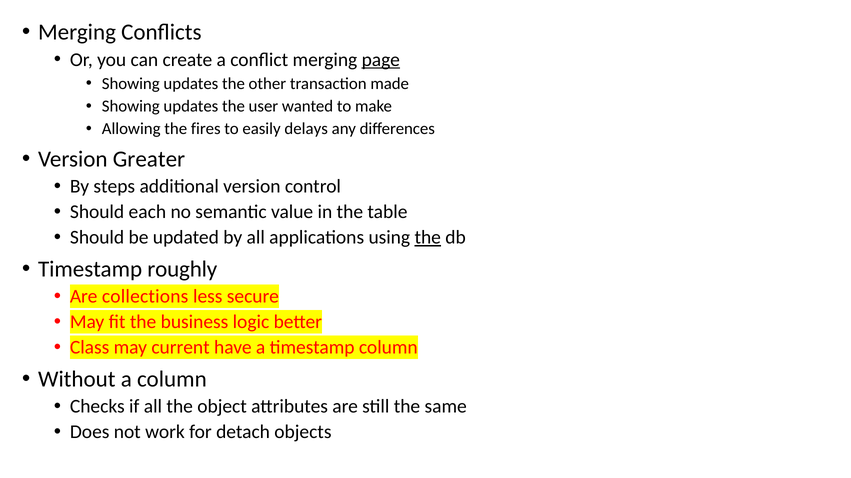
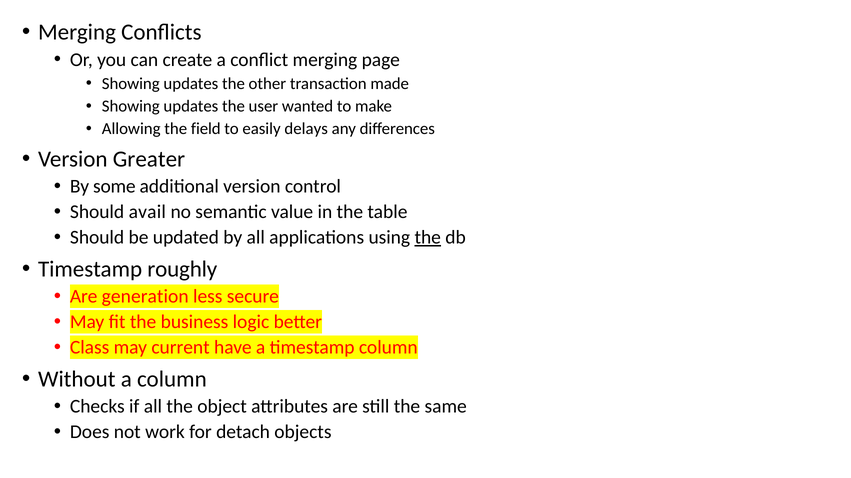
page underline: present -> none (381, 60)
fires: fires -> field (206, 129)
steps: steps -> some (114, 187)
each: each -> avail (147, 212)
collections: collections -> generation (145, 297)
